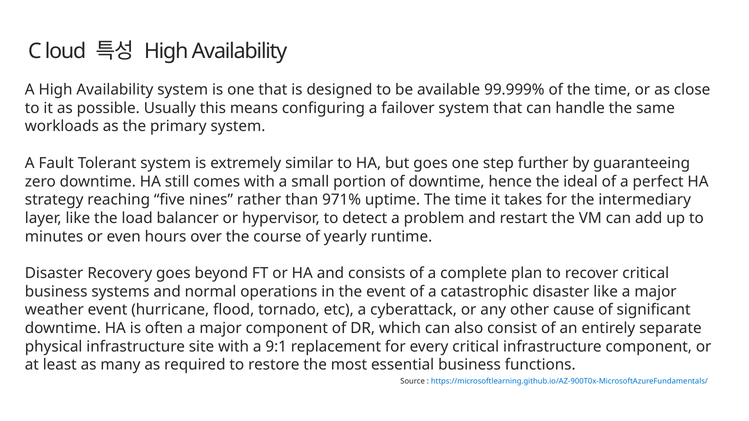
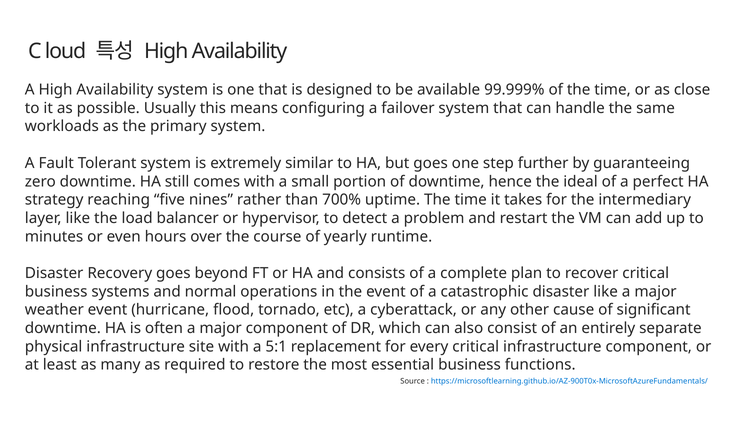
971%: 971% -> 700% (342, 200)
9:1: 9:1 -> 5:1 (276, 347)
